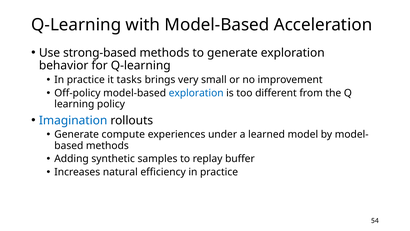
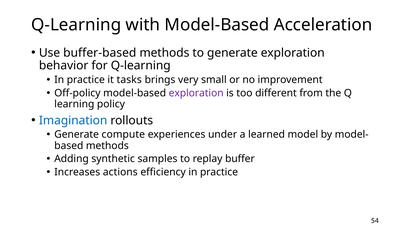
strong-based: strong-based -> buffer-based (100, 53)
exploration colour: blue -> purple (196, 93)
natural: natural -> actions (120, 172)
